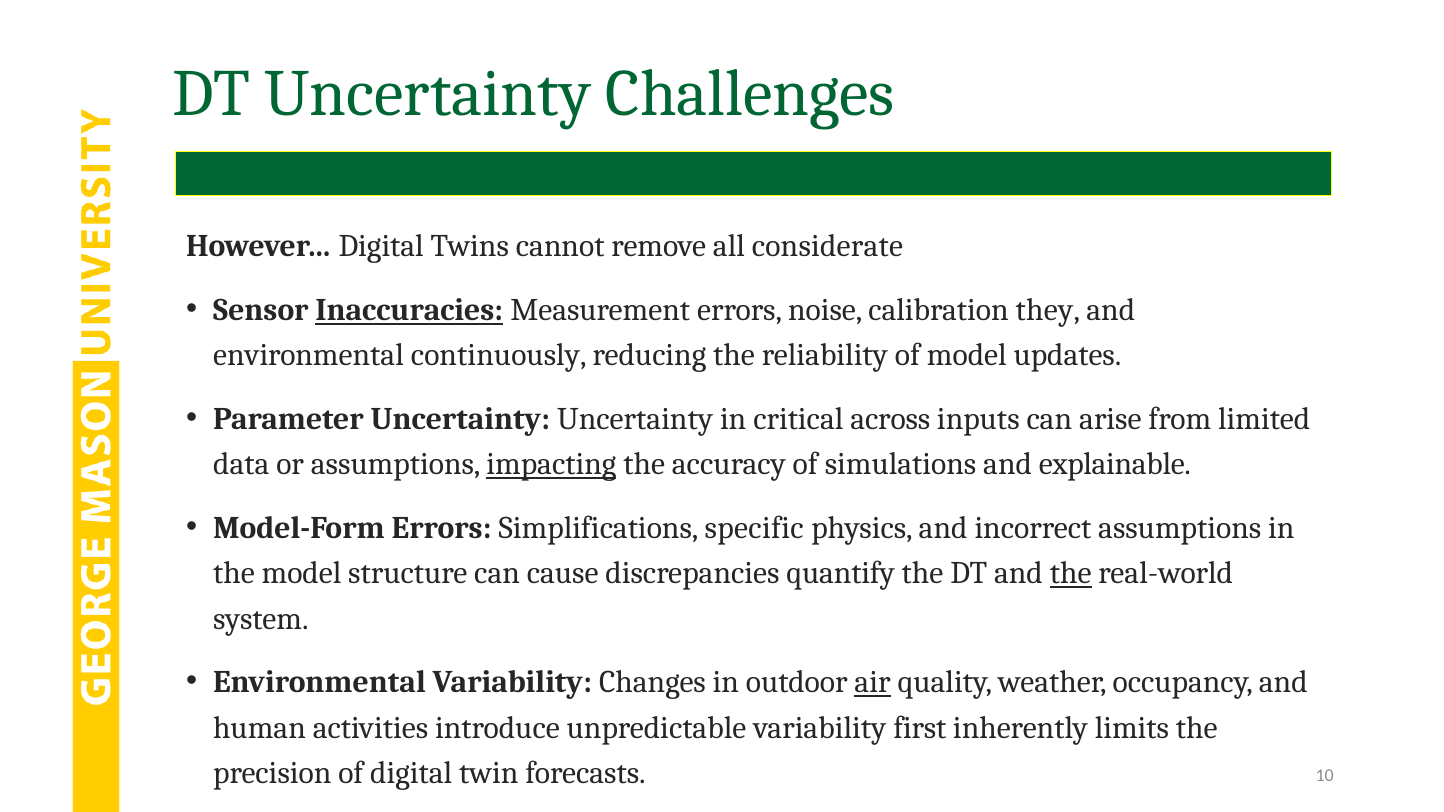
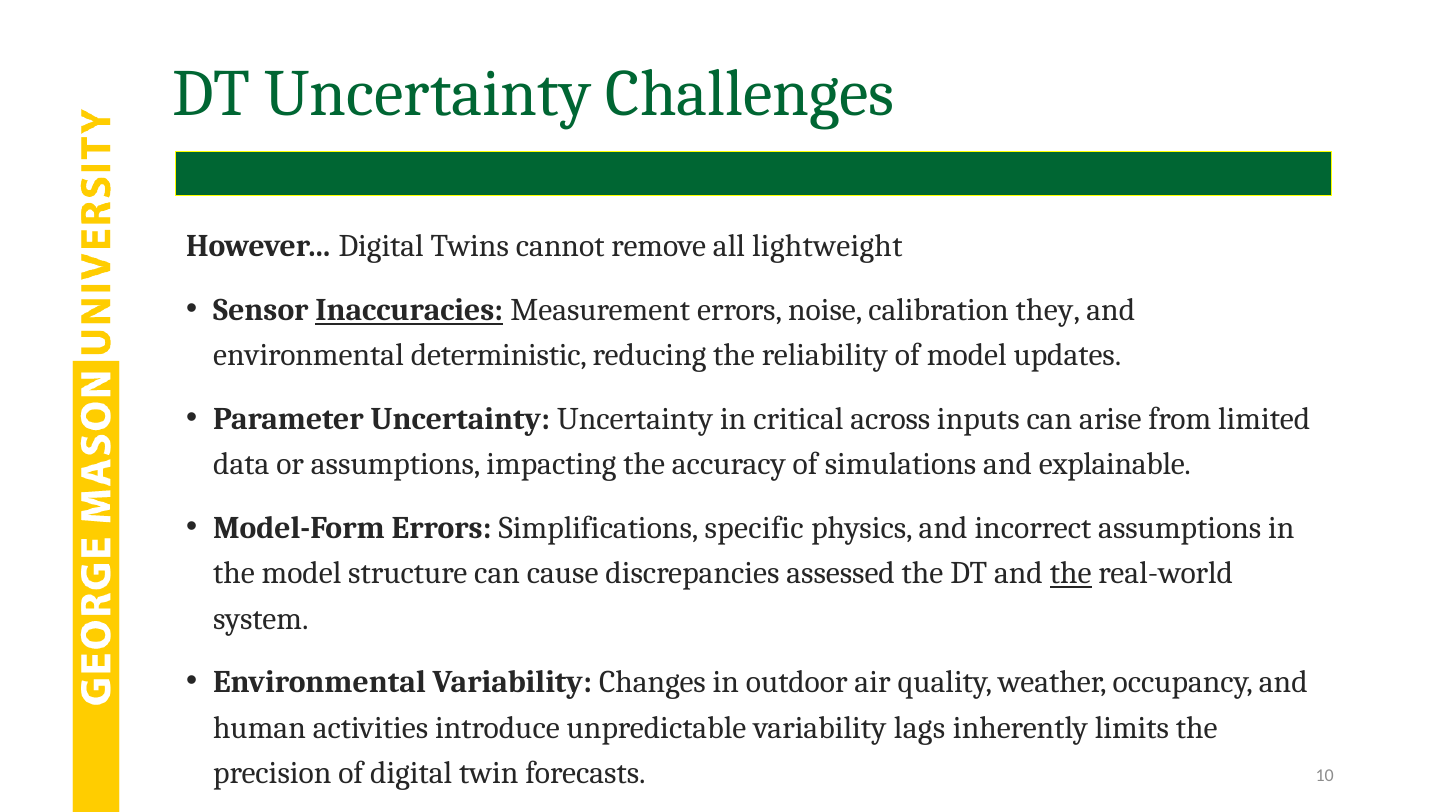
considerate: considerate -> lightweight (827, 247)
continuously: continuously -> deterministic (499, 356)
impacting underline: present -> none (551, 464)
quantify: quantify -> assessed (841, 573)
air underline: present -> none (873, 682)
first: first -> lags (920, 728)
